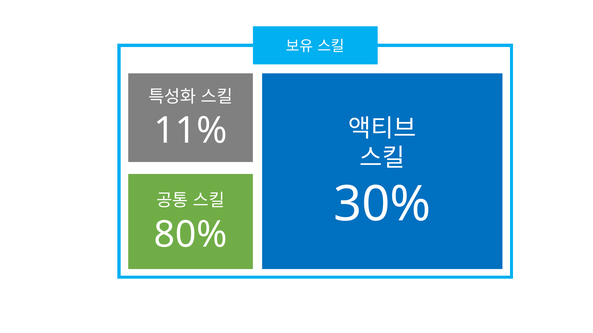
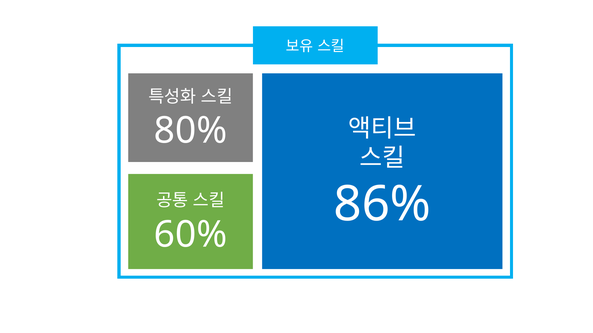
11%: 11% -> 80% (191, 131)
30%: 30% -> 86% (382, 205)
80%: 80% -> 60% (191, 235)
